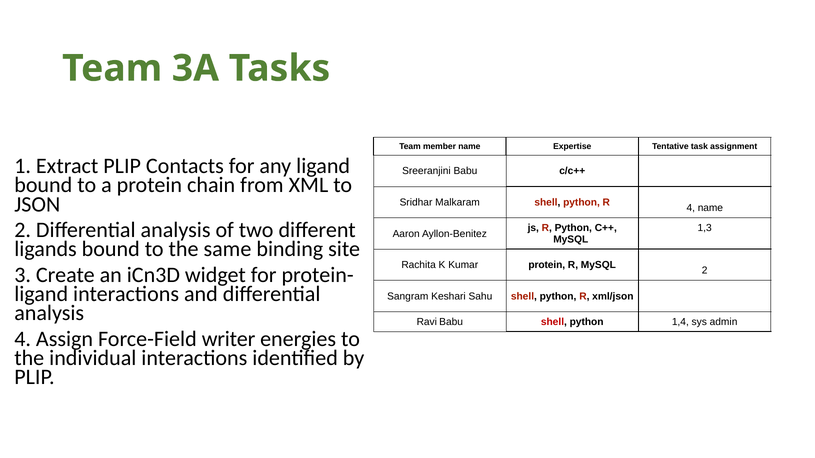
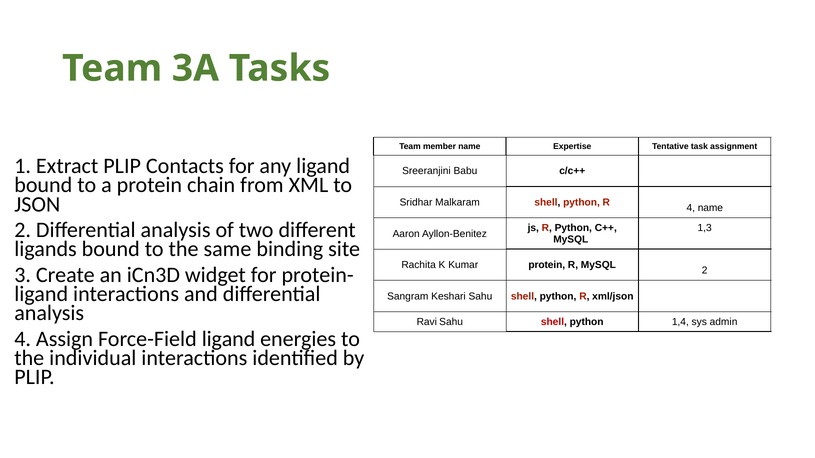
Ravi Babu: Babu -> Sahu (451, 322)
Force-Field writer: writer -> ligand (229, 339)
